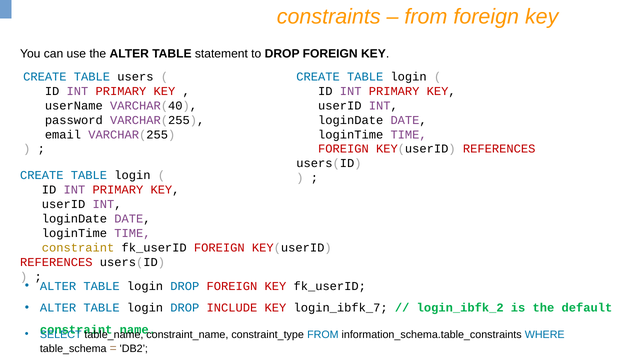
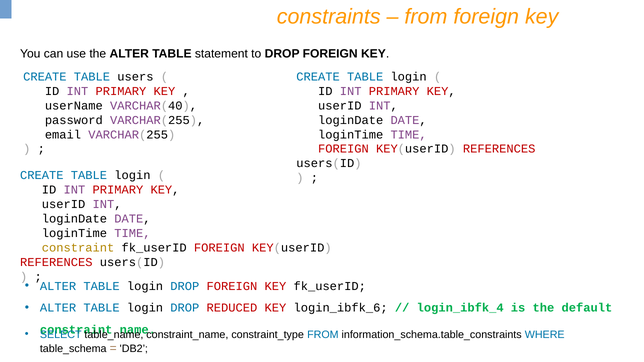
INCLUDE: INCLUDE -> REDUCED (232, 308)
login_ibfk_7: login_ibfk_7 -> login_ibfk_6 (341, 308)
login_ibfk_2: login_ibfk_2 -> login_ibfk_4 (460, 308)
